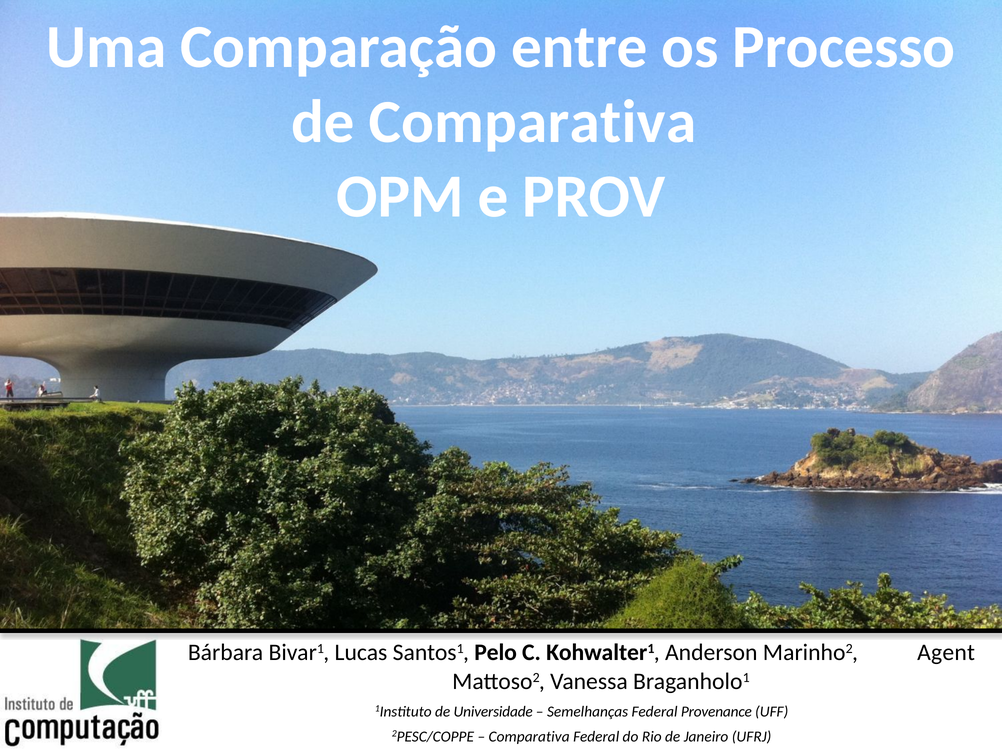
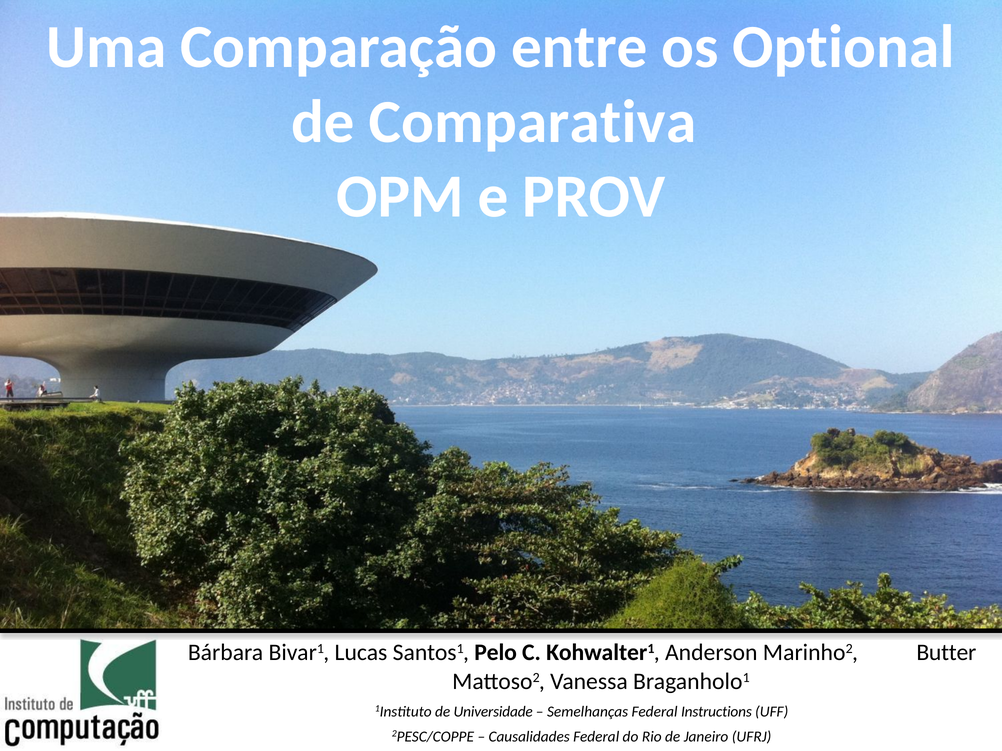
Processo: Processo -> Optional (843, 47)
Agent: Agent -> Butter (946, 653)
Provenance: Provenance -> Instructions (716, 712)
Comparativa: Comparativa -> Causalidades (529, 737)
